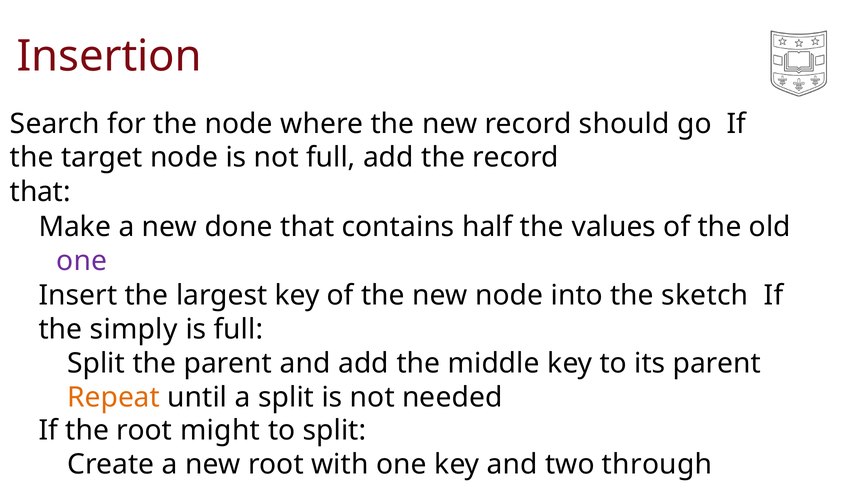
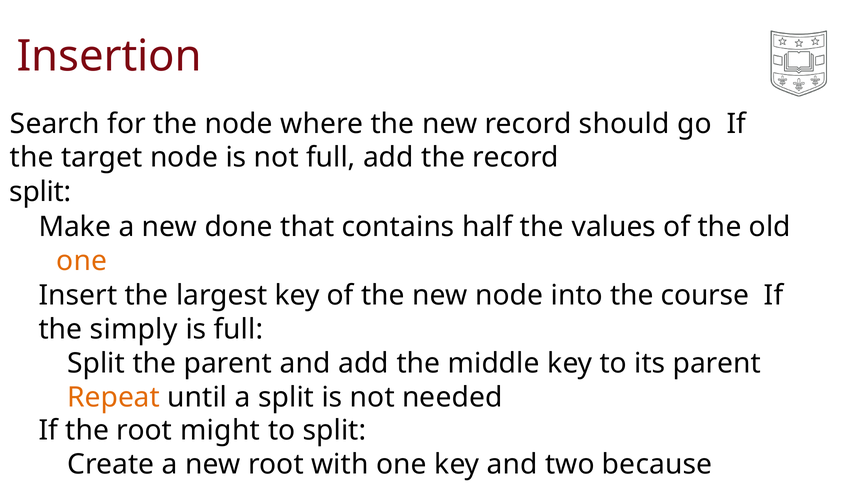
that: that -> split (40, 192)
one colour: purple -> orange (82, 261)
sketch: sketch -> course (705, 295)
through: through -> because (657, 464)
